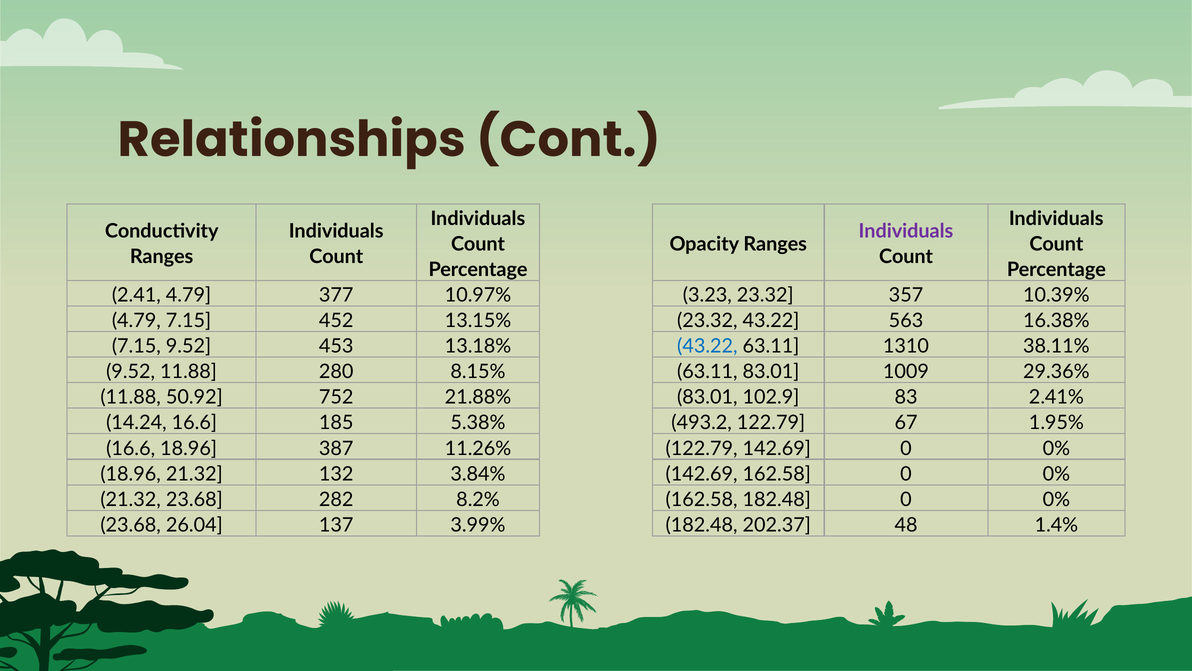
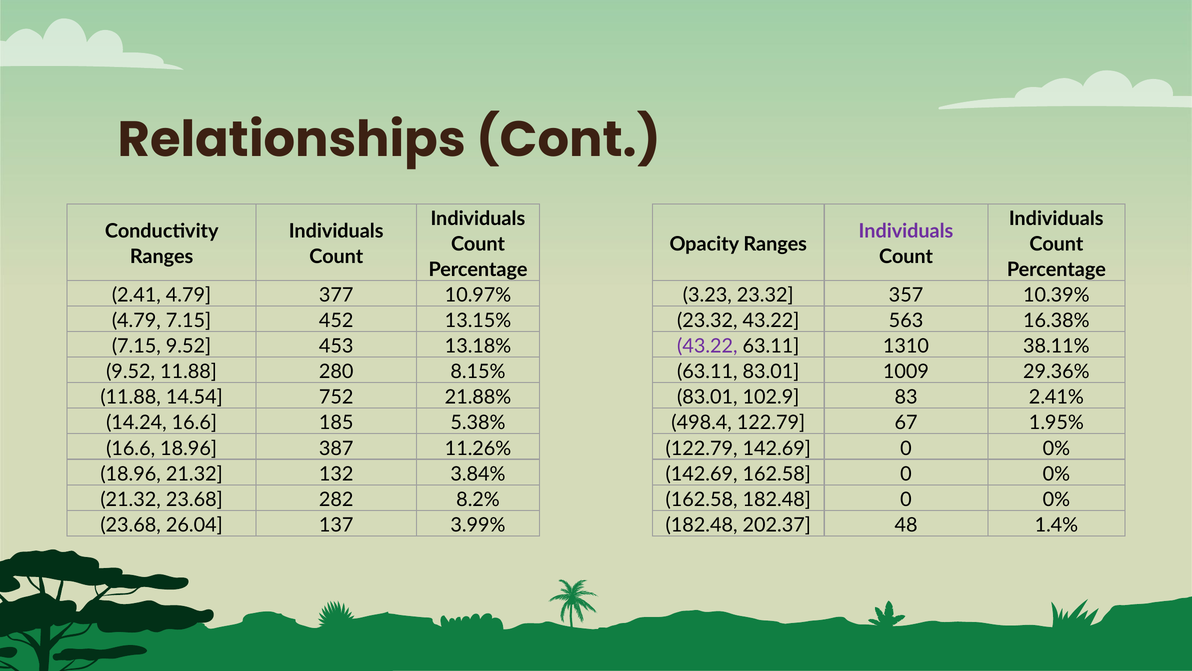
43.22 colour: blue -> purple (707, 346)
50.92: 50.92 -> 14.54 (194, 397)
493.2: 493.2 -> 498.4 (702, 423)
